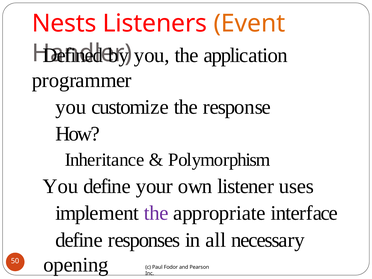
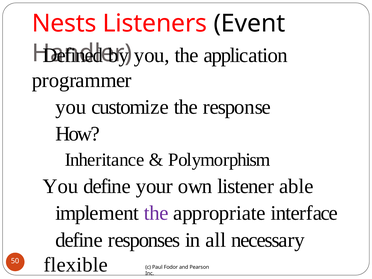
Event colour: orange -> black (249, 23)
uses: uses -> able (296, 186)
opening: opening -> flexible (76, 265)
